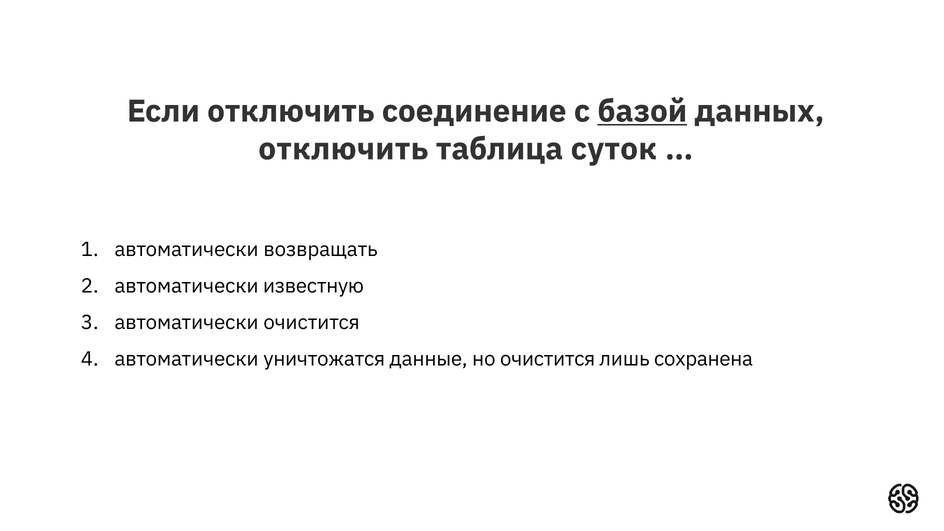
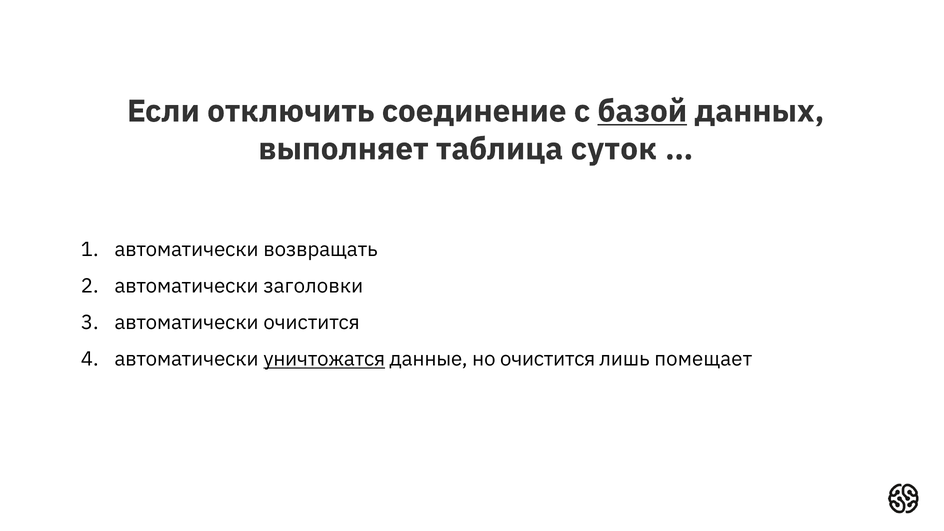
отключить: отключить -> выполняет (343, 149)
известную: известную -> заголовки (313, 286)
уничтожатся underline: none -> present (324, 359)
сохранена: сохранена -> помещает (703, 359)
